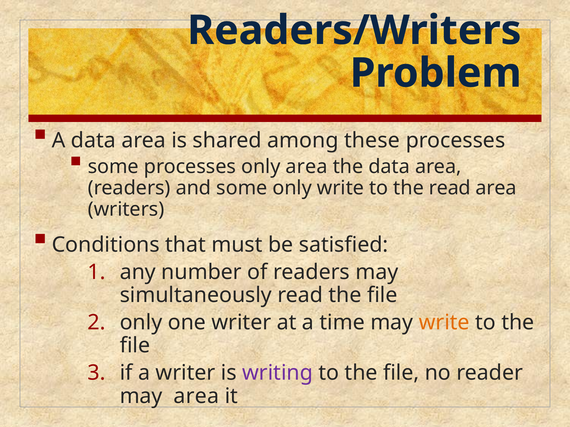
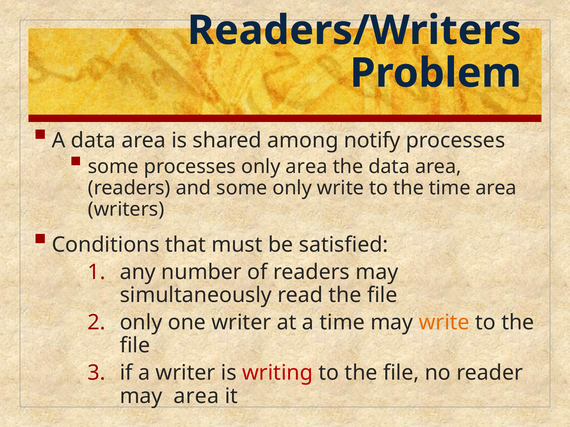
these: these -> notify (372, 141)
the read: read -> time (450, 188)
writing colour: purple -> red (278, 373)
